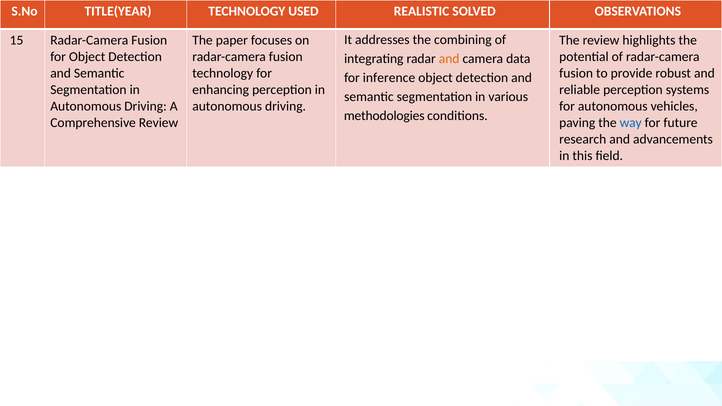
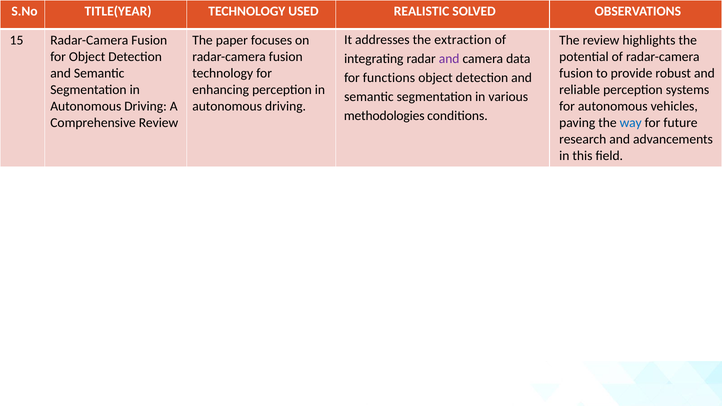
combining: combining -> extraction (463, 40)
and colour: orange -> purple (449, 59)
inference: inference -> functions (389, 78)
